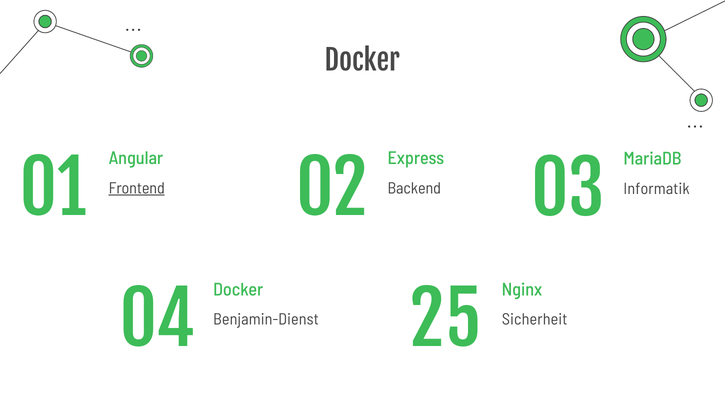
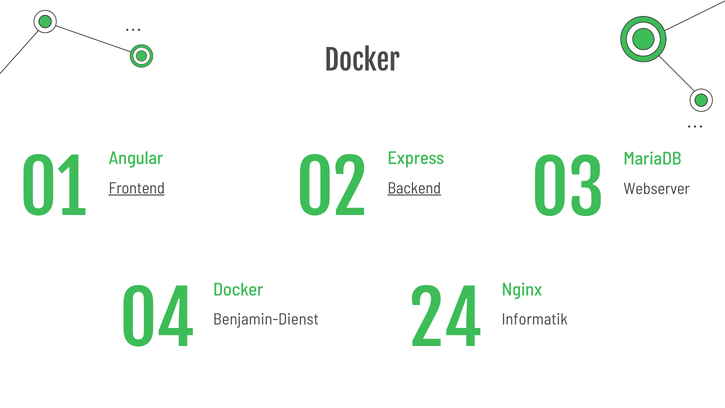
Backend underline: none -> present (414, 188)
Informatik: Informatik -> Webserver (657, 189)
25: 25 -> 24 (446, 322)
Sicherheit: Sicherheit -> Informatik (535, 319)
